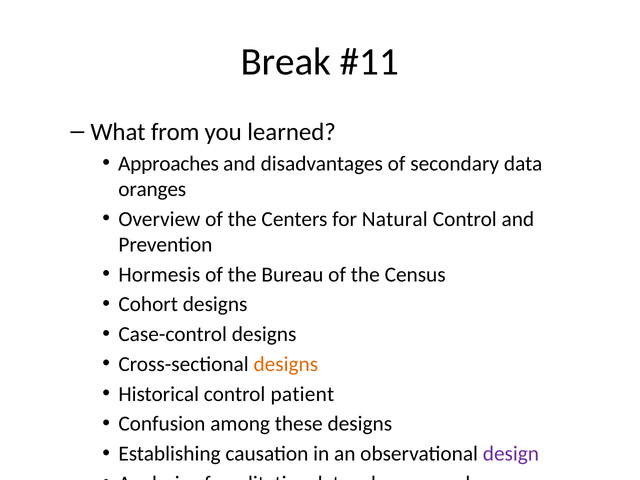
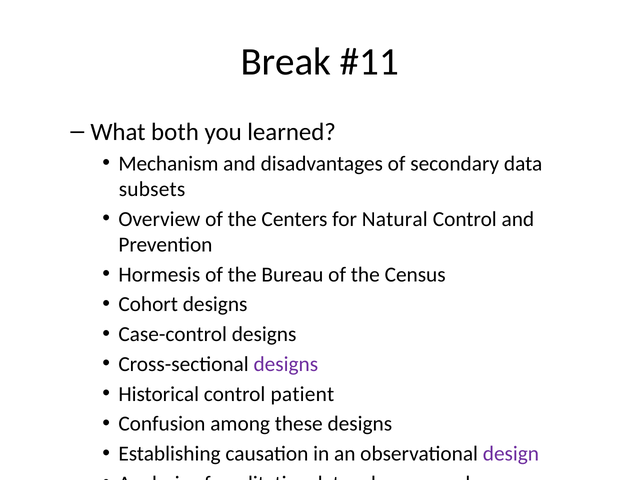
from: from -> both (175, 132)
Approaches: Approaches -> Mechanism (168, 164)
oranges: oranges -> subsets (152, 189)
designs colour: orange -> purple (286, 364)
